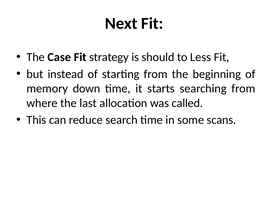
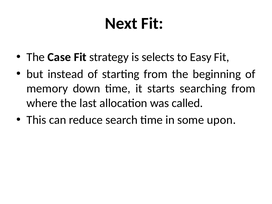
should: should -> selects (158, 57)
Less: Less -> Easy (201, 57)
scans: scans -> upon (221, 120)
